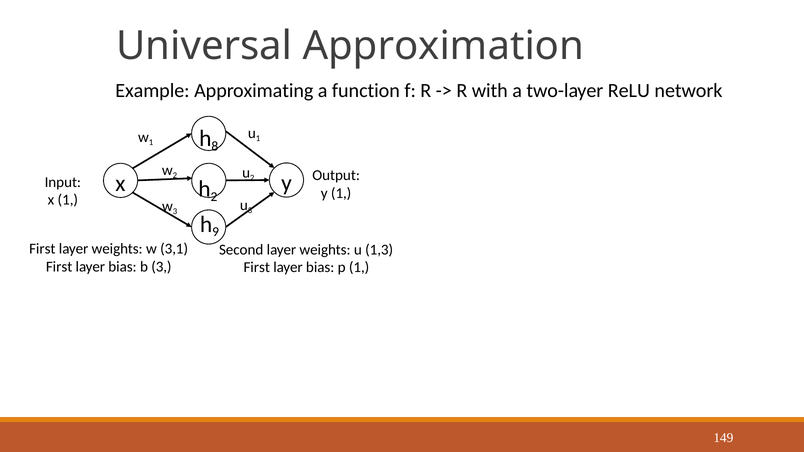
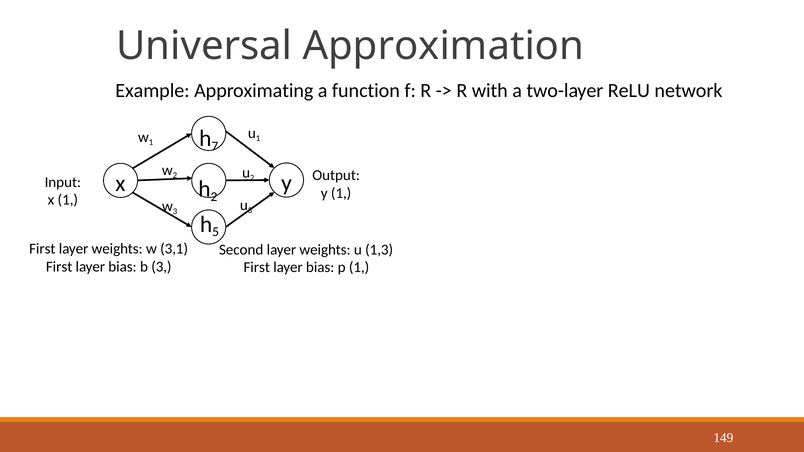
8: 8 -> 7 (215, 146)
9: 9 -> 5 (216, 232)
